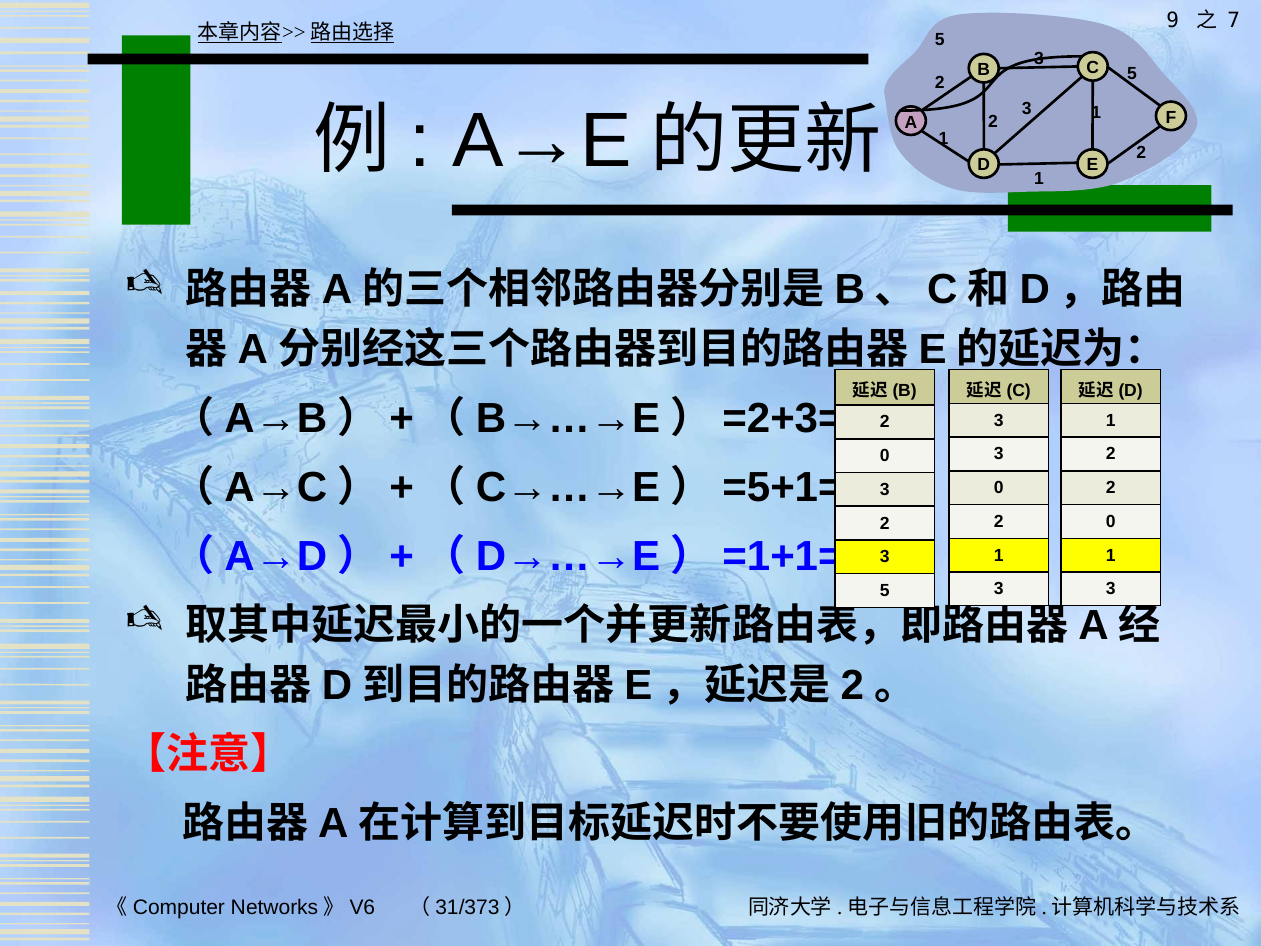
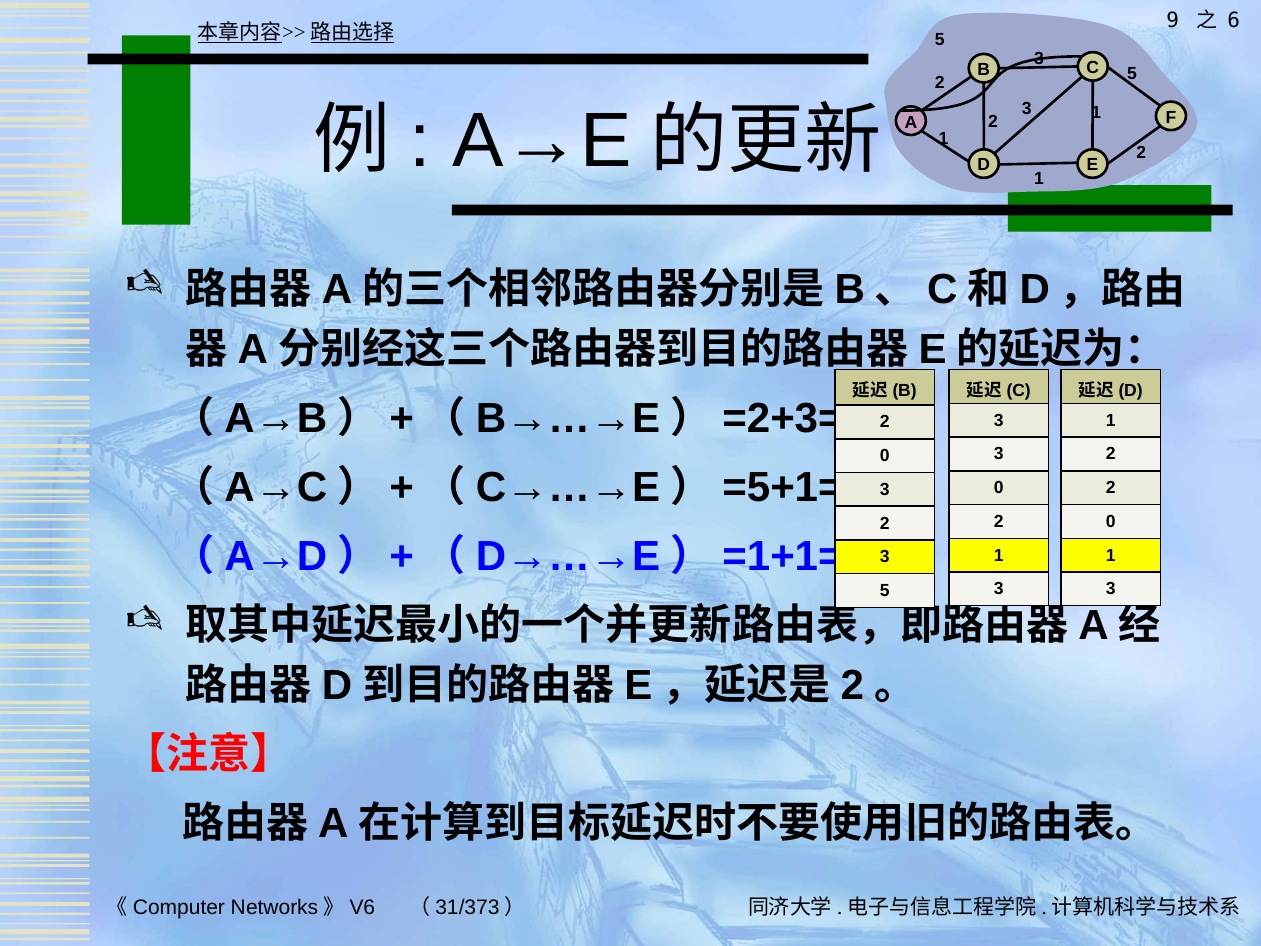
7: 7 -> 6 (1234, 20)
